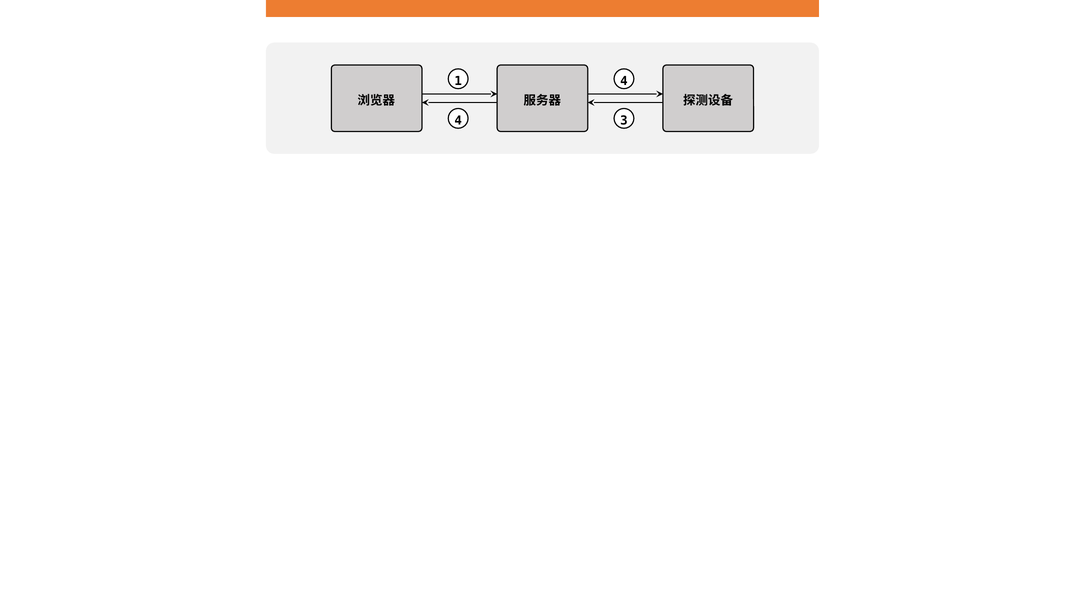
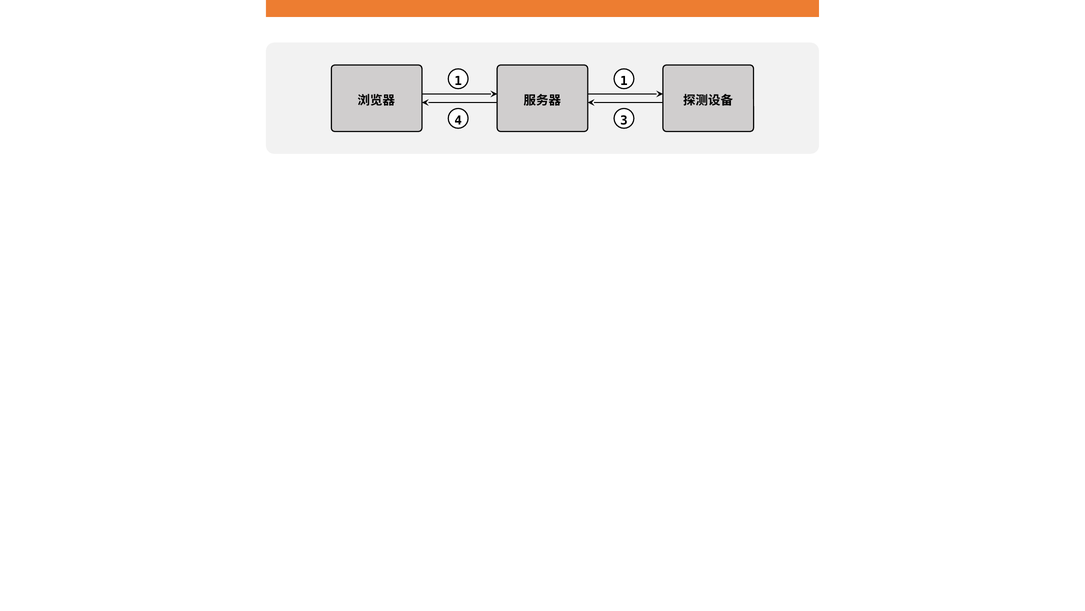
1 4: 4 -> 1 (624, 81)
